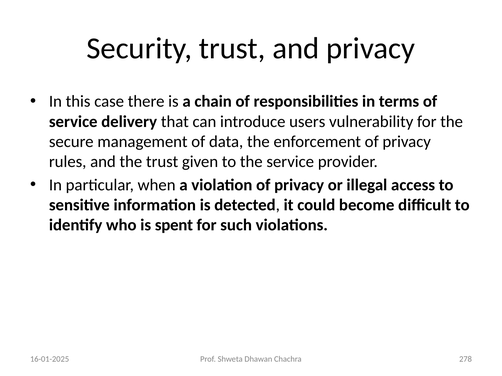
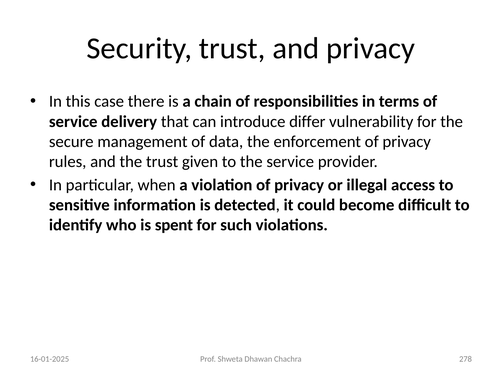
users: users -> differ (307, 122)
